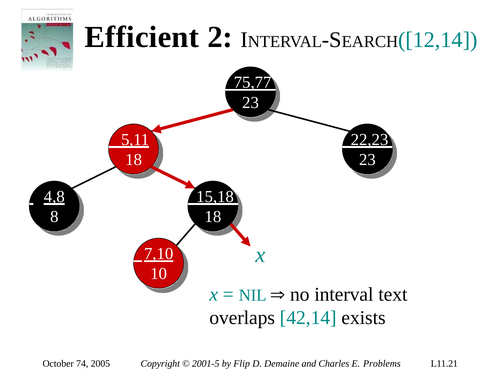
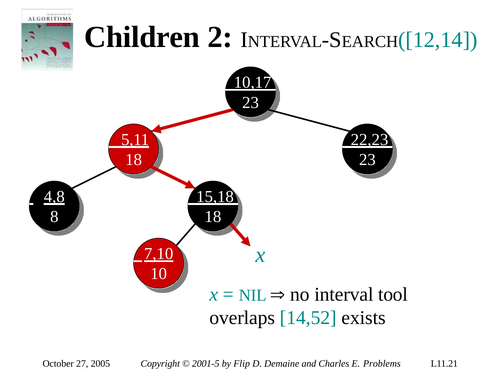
Efficient: Efficient -> Children (142, 37)
75,77: 75,77 -> 10,17 (253, 82)
text: text -> tool (393, 294)
42,14: 42,14 -> 14,52 (308, 318)
74: 74 -> 27 (82, 364)
